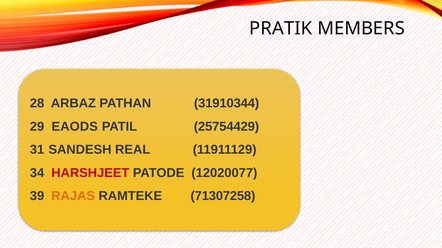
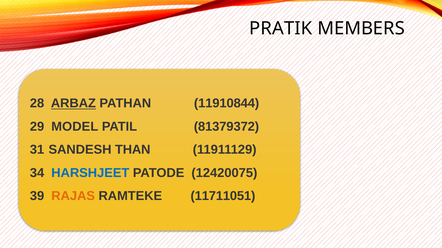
ARBAZ underline: none -> present (73, 104)
31910344: 31910344 -> 11910844 (227, 104)
EAODS: EAODS -> MODEL (75, 127)
25754429: 25754429 -> 81379372 (226, 127)
REAL: REAL -> THAN (133, 150)
HARSHJEET colour: red -> blue (90, 173)
12020077: 12020077 -> 12420075 (224, 173)
71307258: 71307258 -> 11711051 (223, 197)
